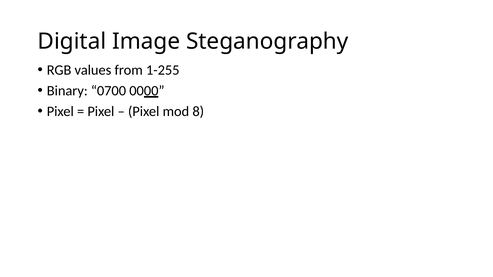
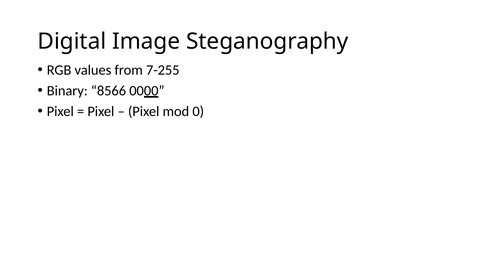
1-255: 1-255 -> 7-255 (163, 70)
0700: 0700 -> 8566 (108, 91)
8: 8 -> 0 (198, 111)
